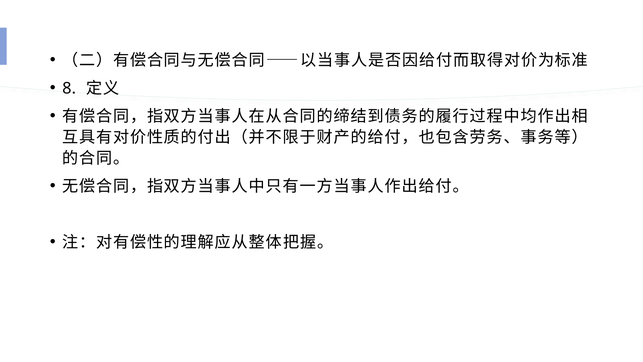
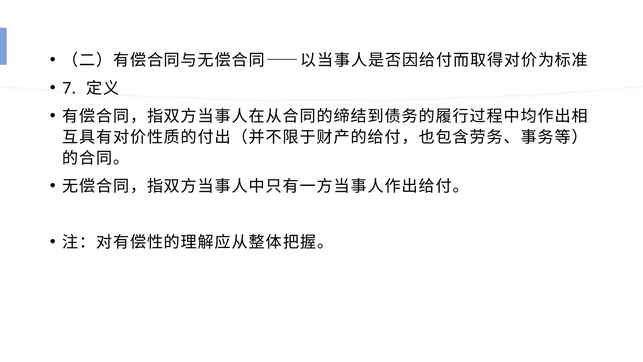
8: 8 -> 7 (69, 88)
